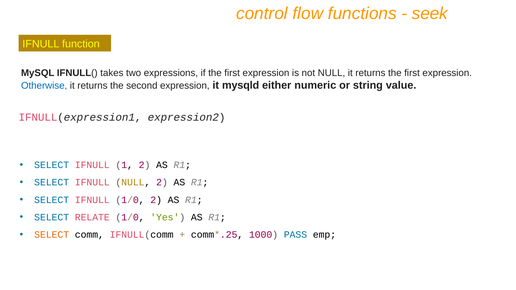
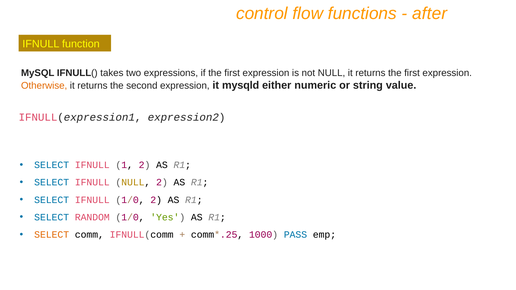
seek: seek -> after (430, 13)
Otherwise colour: blue -> orange (44, 86)
RELATE: RELATE -> RANDOM (92, 217)
